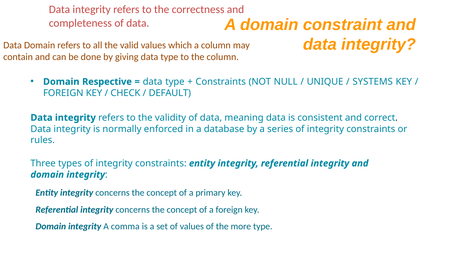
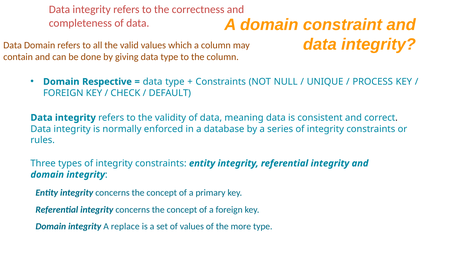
SYSTEMS: SYSTEMS -> PROCESS (373, 82)
comma: comma -> replace (125, 226)
